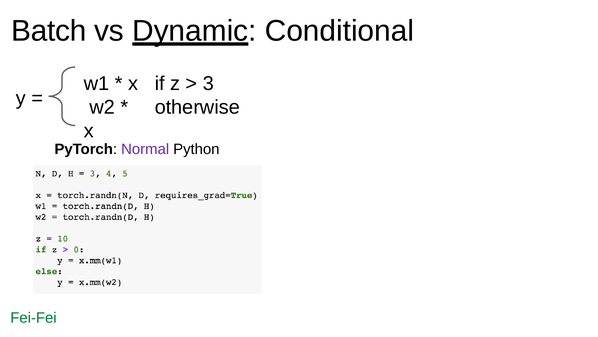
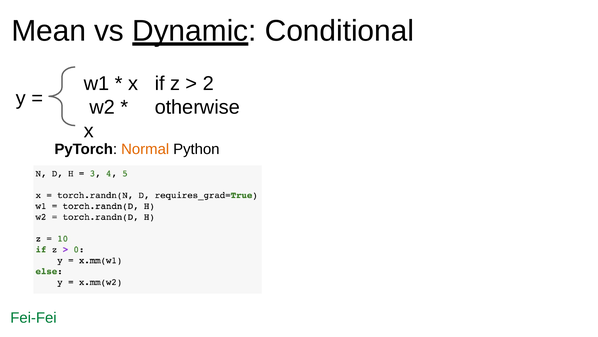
Batch: Batch -> Mean (49, 31)
3: 3 -> 2 (208, 83)
Normal colour: purple -> orange (145, 149)
